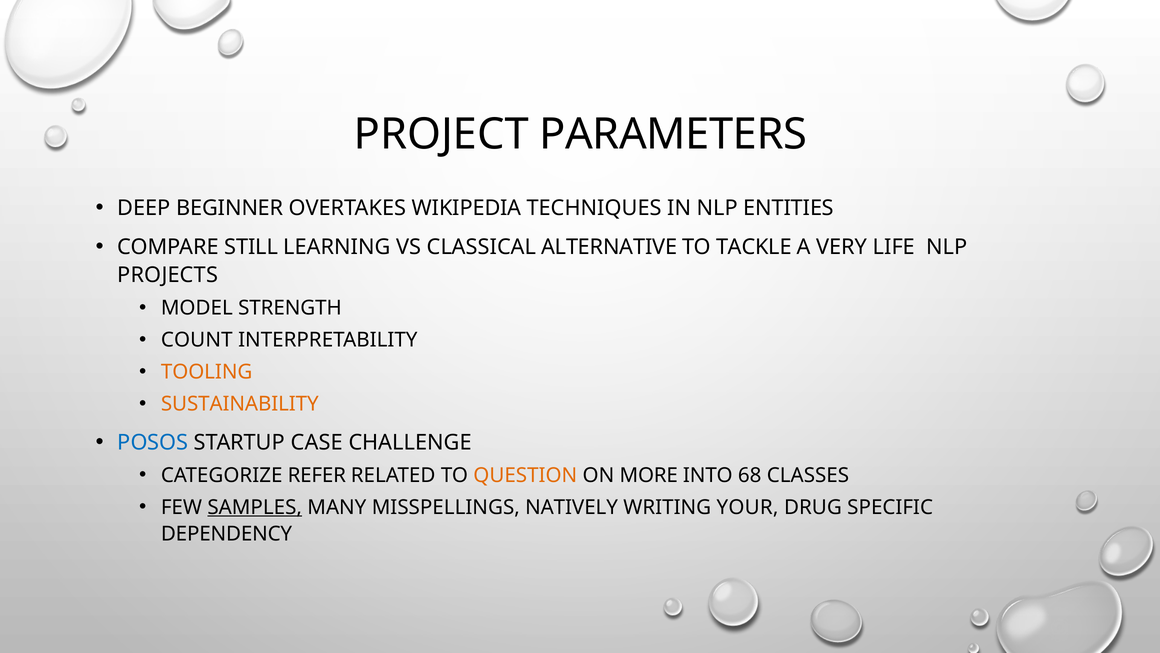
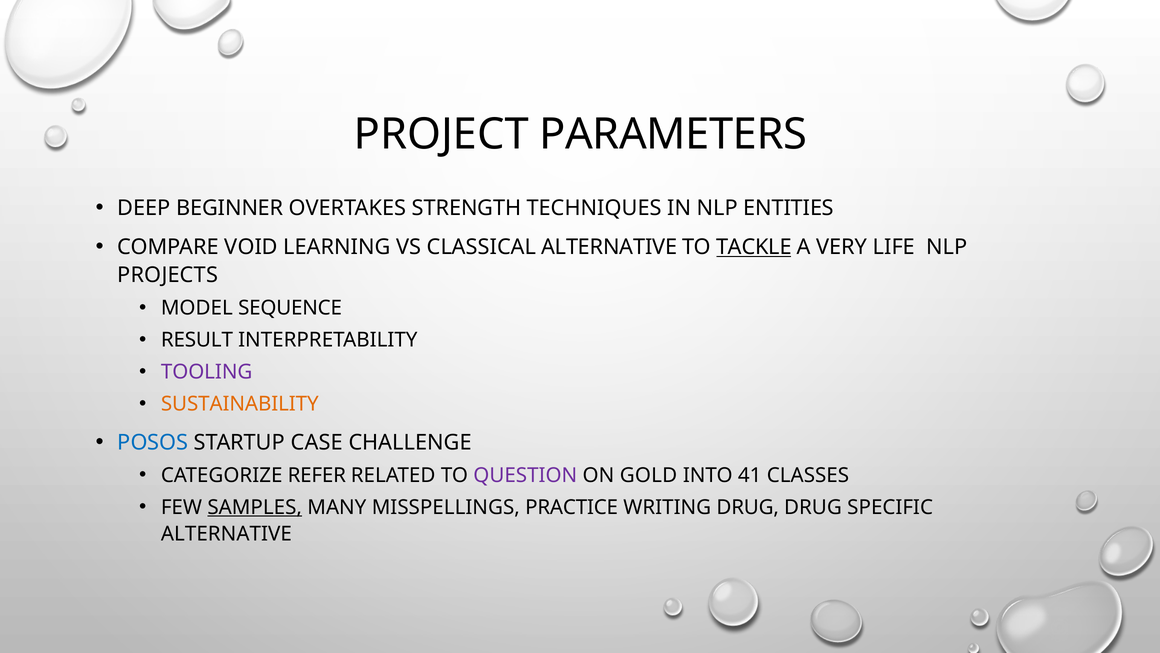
WIKIPEDIA: WIKIPEDIA -> STRENGTH (467, 208)
STILL: STILL -> VOID (251, 247)
TACKLE underline: none -> present (754, 247)
STRENGTH: STRENGTH -> SEQUENCE (290, 308)
COUNT: COUNT -> RESULT (197, 340)
TOOLING colour: orange -> purple (207, 372)
QUESTION colour: orange -> purple (525, 475)
MORE: MORE -> GOLD (649, 475)
68: 68 -> 41 (750, 475)
NATIVELY: NATIVELY -> PRACTICE (572, 507)
WRITING YOUR: YOUR -> DRUG (748, 507)
DEPENDENCY: DEPENDENCY -> ALTERNATIVE (226, 534)
